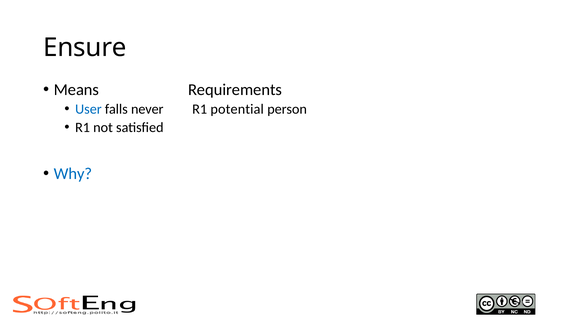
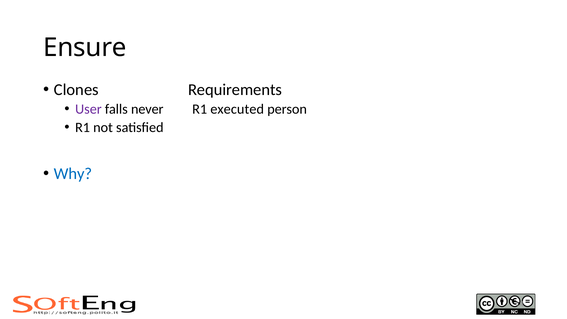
Means: Means -> Clones (76, 90)
User colour: blue -> purple (88, 109)
potential: potential -> executed (237, 109)
